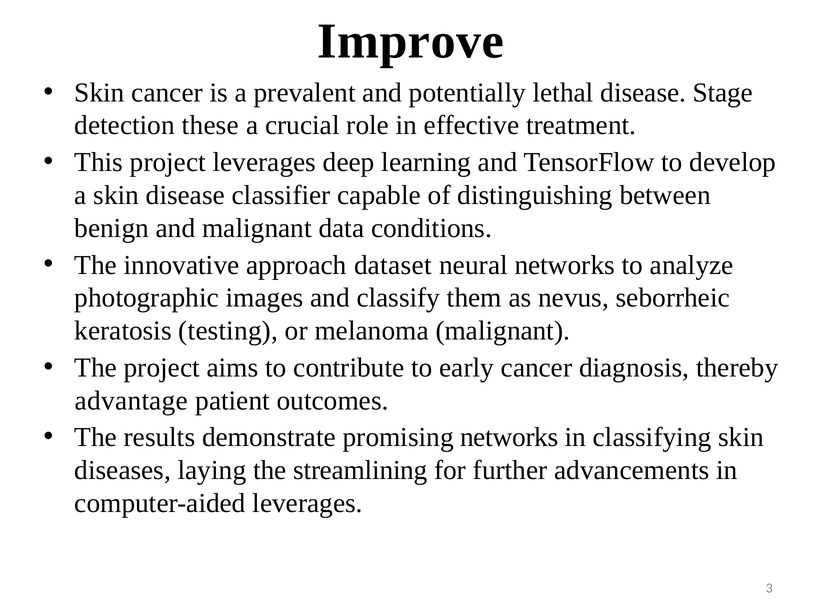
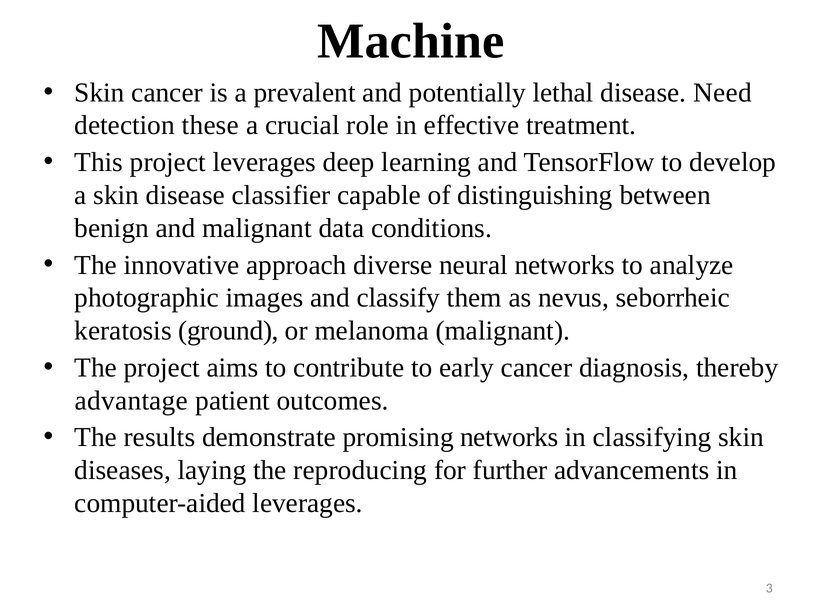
Improve: Improve -> Machine (411, 41)
Stage: Stage -> Need (723, 93)
dataset: dataset -> diverse (393, 265)
testing: testing -> ground (228, 331)
streamlining: streamlining -> reproducing (360, 471)
